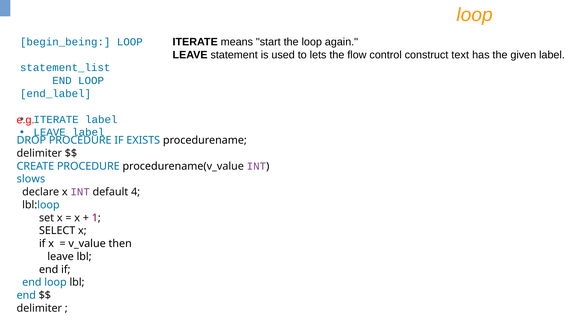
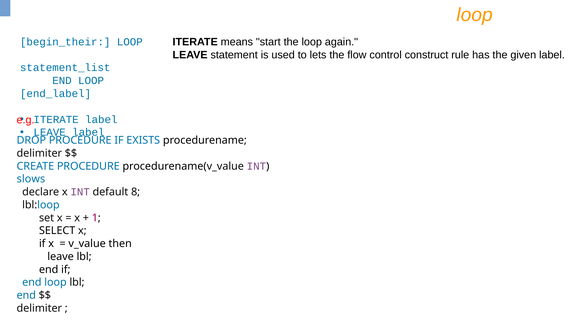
begin_being: begin_being -> begin_their (65, 42)
text: text -> rule (460, 55)
4: 4 -> 8 (136, 192)
